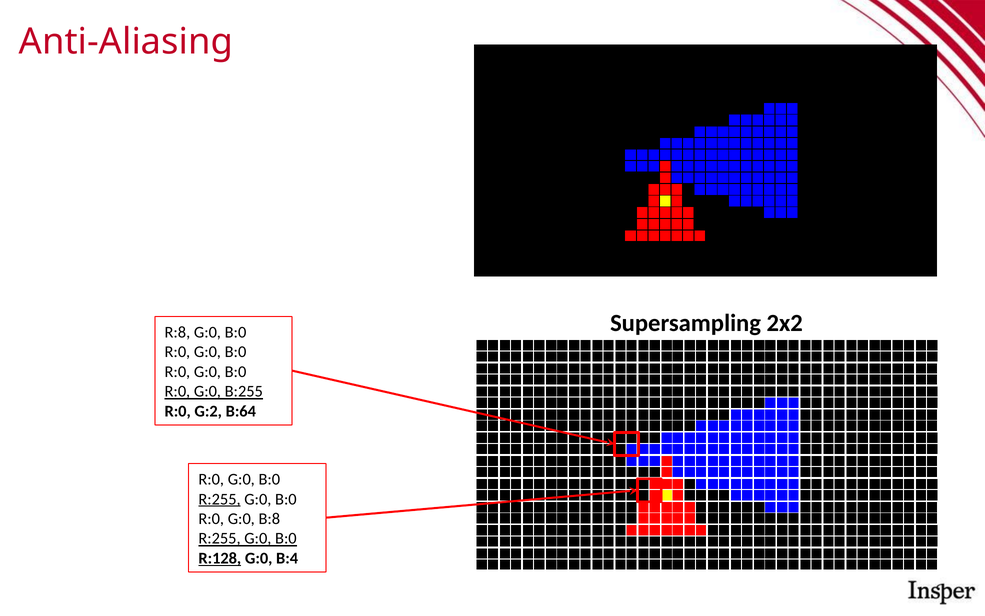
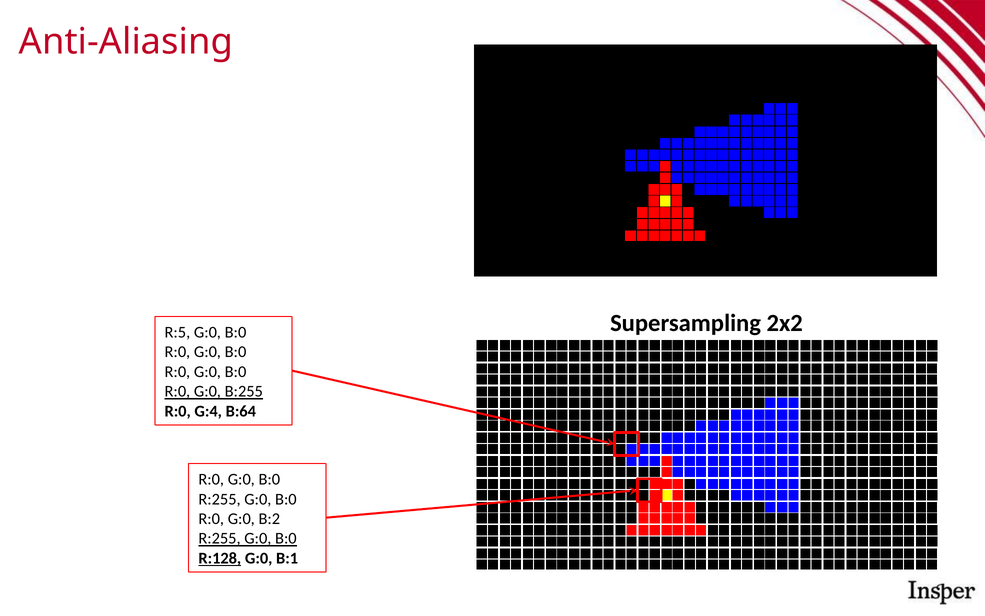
R:8: R:8 -> R:5 (177, 332)
G:2: G:2 -> G:4 (208, 411)
R:255 underline: present -> none (220, 499)
B:8: B:8 -> B:2 (269, 518)
B:4: B:4 -> B:1 (287, 558)
